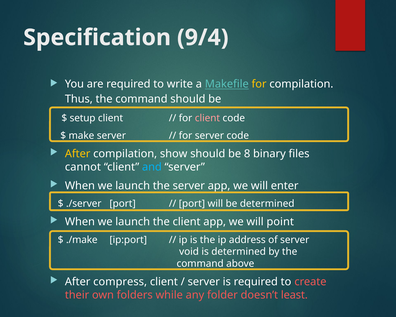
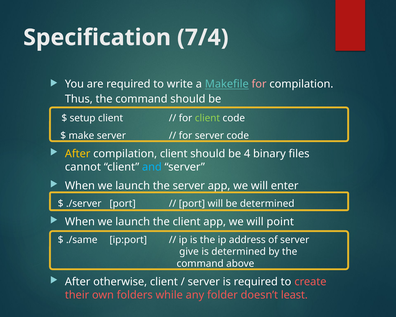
9/4: 9/4 -> 7/4 (203, 38)
for colour: yellow -> pink (259, 84)
client colour: pink -> light green (207, 118)
compilation show: show -> client (174, 154)
8: 8 -> 4 (247, 154)
./make: ./make -> ./same (82, 240)
void: void -> give (189, 251)
compress: compress -> otherwise (120, 282)
